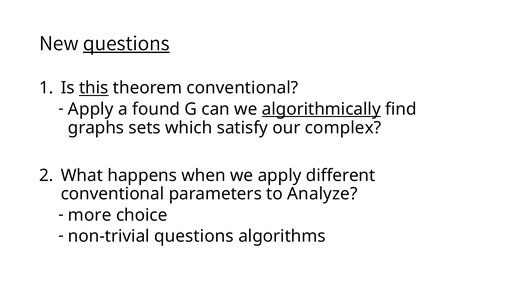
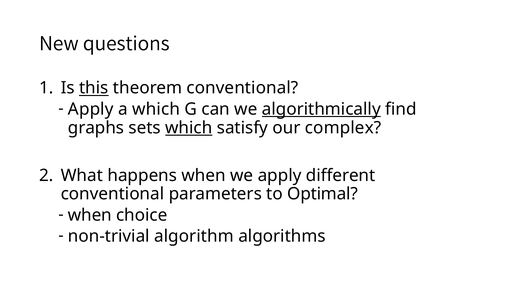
questions underline: present -> none (126, 43)
a found: found -> which (156, 109)
which underline: none -> present (189, 128)
Analyze: Analyze -> Optimal (323, 194)
more: more -> when (90, 215)
non-trivial questions: questions -> algorithm (194, 236)
